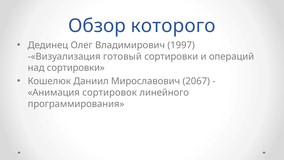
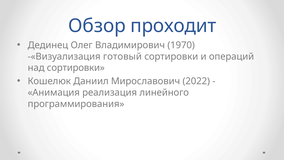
которого: которого -> проходит (173, 26)
1997: 1997 -> 1970 (181, 45)
2067: 2067 -> 2022 (196, 81)
сортировок: сортировок -> реализация (110, 92)
